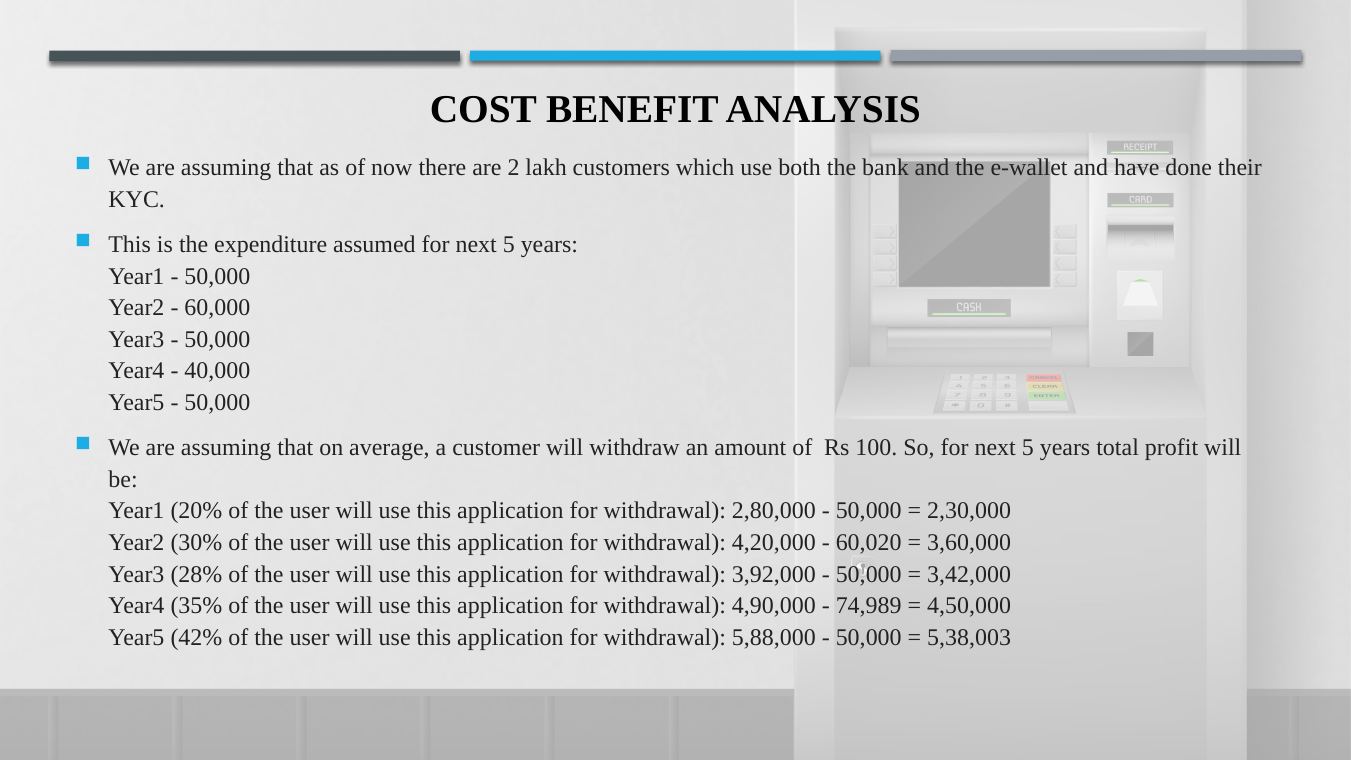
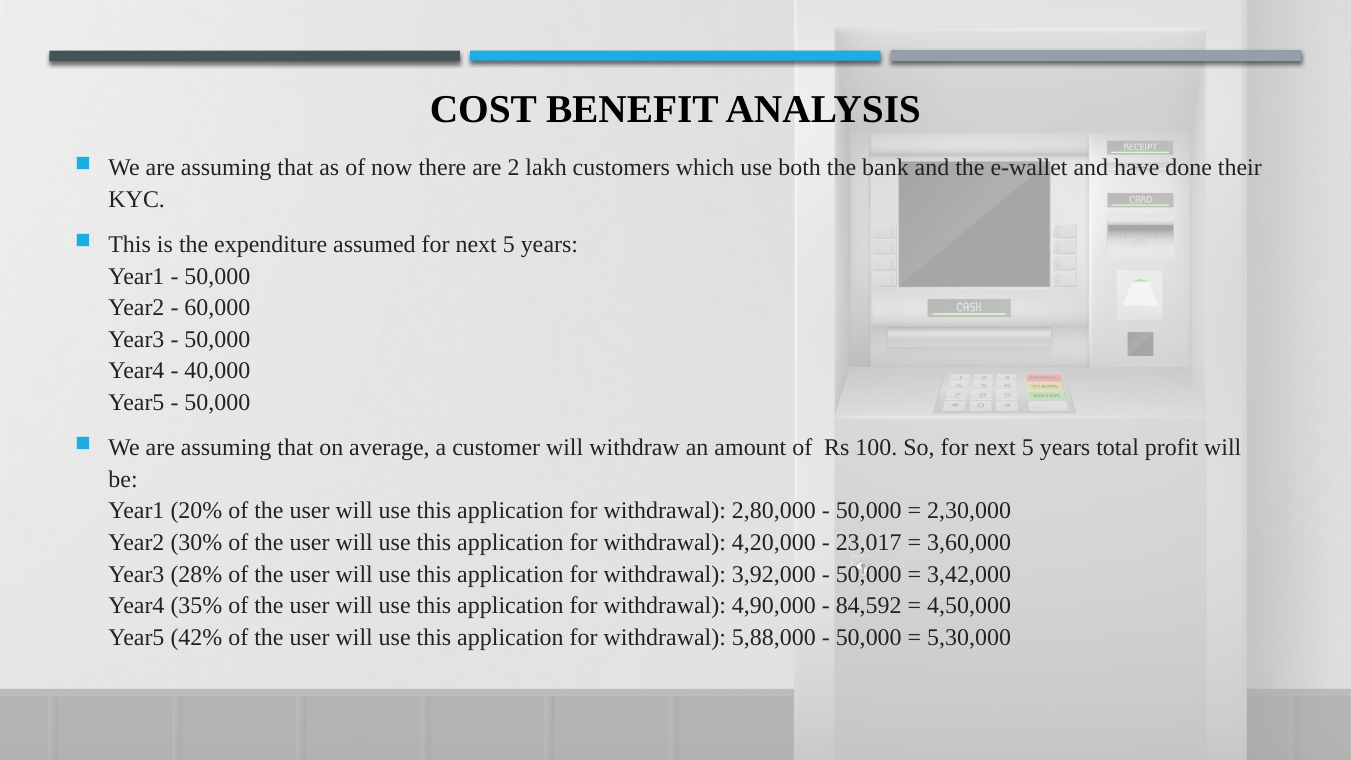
60,020: 60,020 -> 23,017 (869, 542)
74,989: 74,989 -> 84,592 (869, 606)
5,38,003: 5,38,003 -> 5,30,000 (969, 637)
